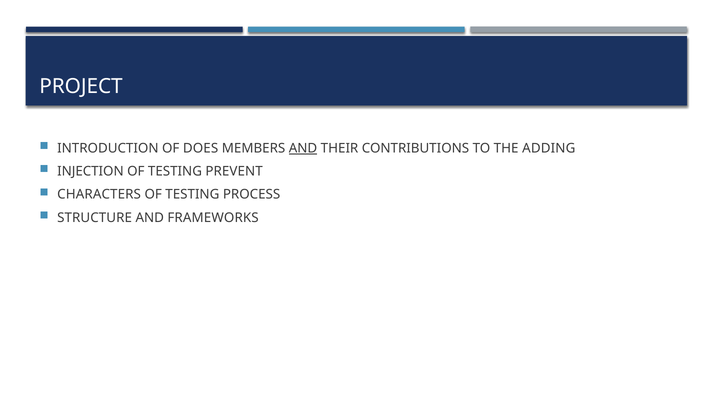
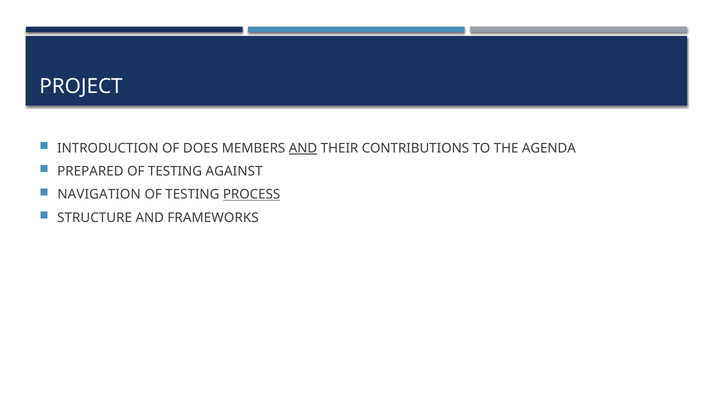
ADDING: ADDING -> AGENDA (549, 148)
INJECTION: INJECTION -> PREPARED (90, 171)
PREVENT: PREVENT -> AGAINST (234, 171)
CHARACTERS: CHARACTERS -> NAVIGATION (99, 195)
PROCESS underline: none -> present (252, 195)
